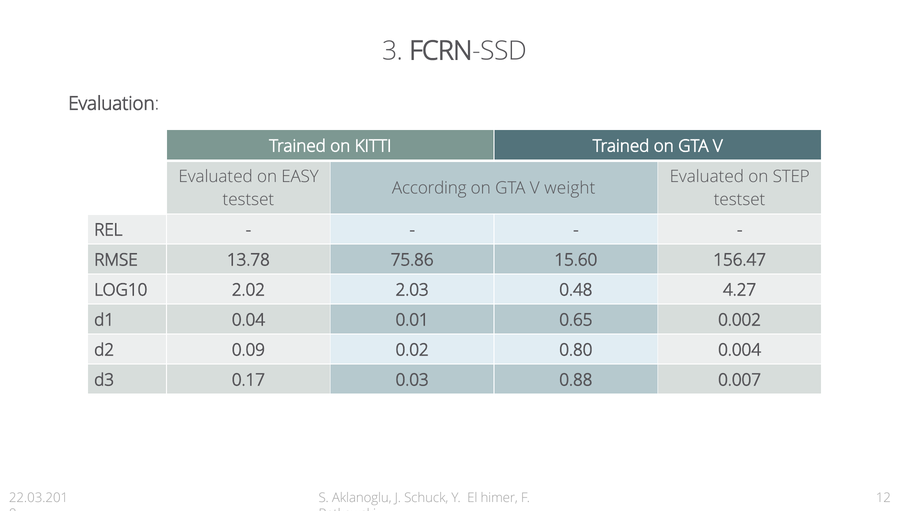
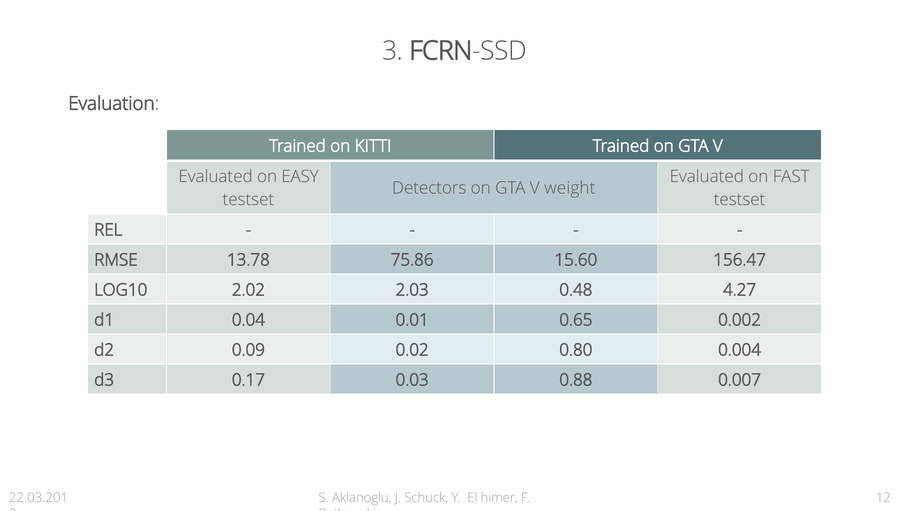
STEP: STEP -> FAST (791, 177)
According: According -> Detectors (429, 188)
